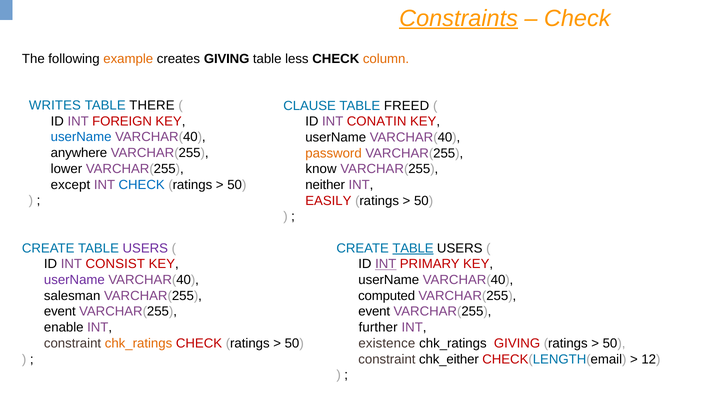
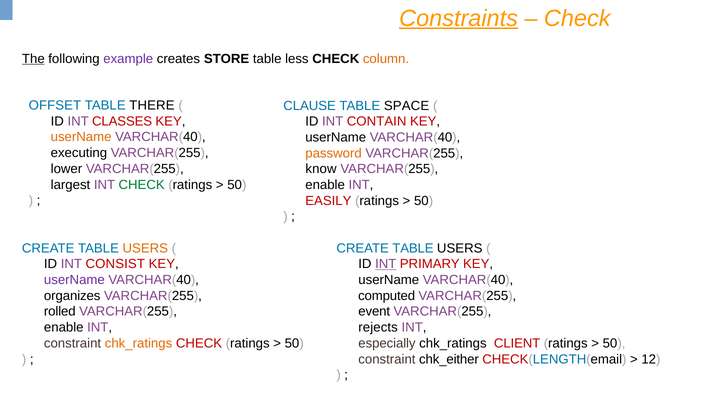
The underline: none -> present (33, 59)
example colour: orange -> purple (128, 59)
creates GIVING: GIVING -> STORE (227, 59)
WRITES: WRITES -> OFFSET (55, 105)
FREED: FREED -> SPACE (407, 106)
FOREIGN: FOREIGN -> CLASSES (122, 121)
CONATIN: CONATIN -> CONTAIN (377, 122)
userName colour: blue -> orange (81, 137)
anywhere: anywhere -> executing (79, 153)
except: except -> largest (70, 185)
CHECK colour: blue -> green (142, 185)
neither: neither -> enable (325, 185)
USERS colour: purple -> orange (145, 248)
TABLE underline: present -> none (413, 248)
salesman: salesman -> organizes (72, 296)
event: event -> rolled (60, 312)
further: further -> rejects (378, 327)
existence: existence -> especially (387, 343)
chk_ratings GIVING: GIVING -> CLIENT (517, 343)
